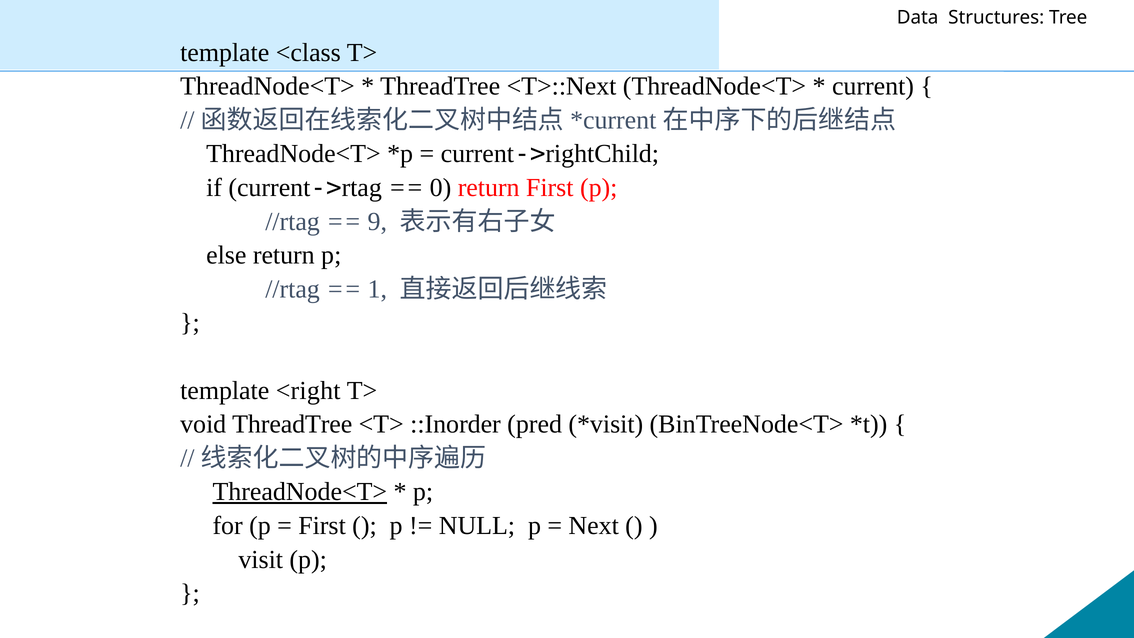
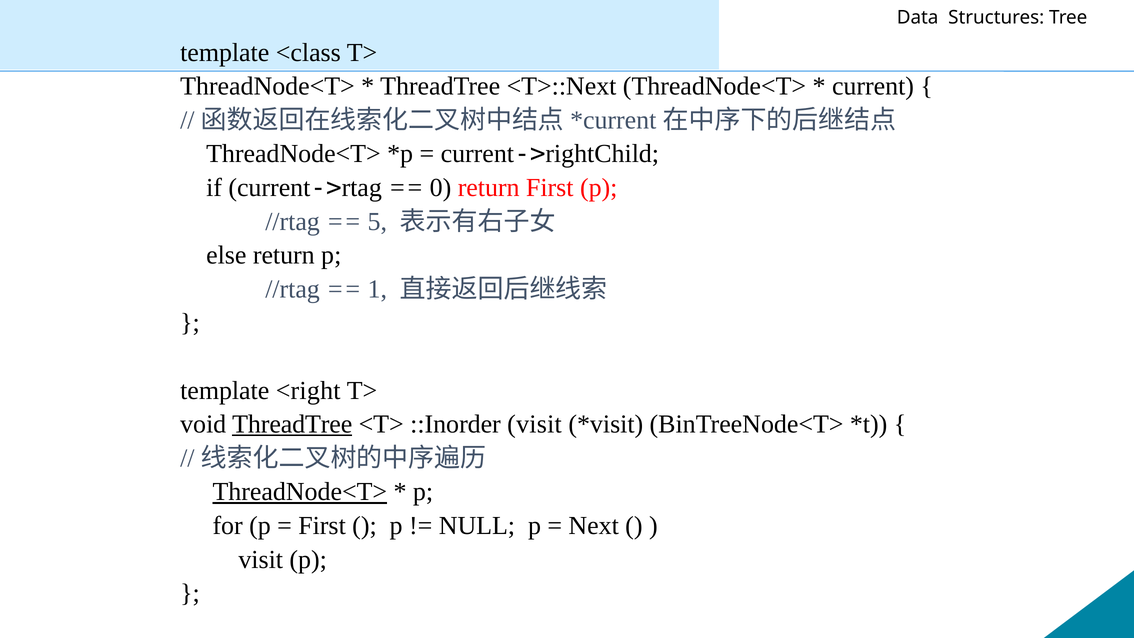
9: 9 -> 5 (377, 221)
ThreadTree underline: none -> present (292, 424)
::Inorder pred: pred -> visit (534, 424)
